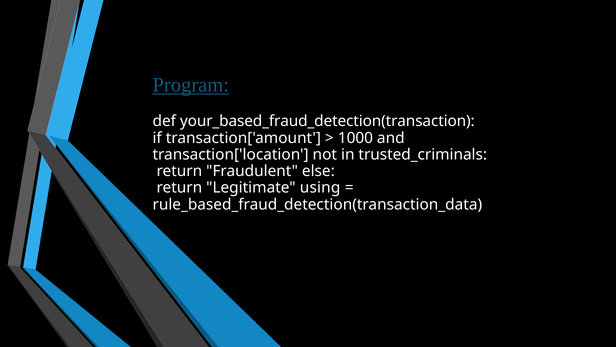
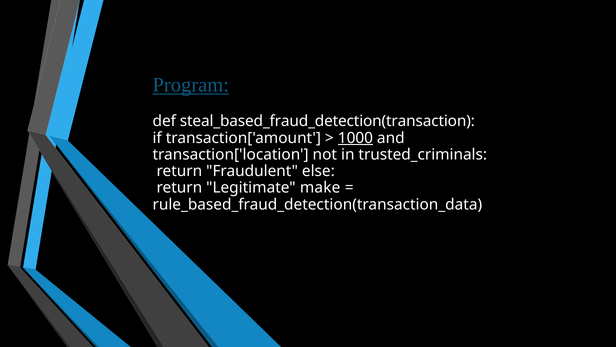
your_based_fraud_detection(transaction: your_based_fraud_detection(transaction -> steal_based_fraud_detection(transaction (327, 121)
1000 underline: none -> present (355, 138)
using: using -> make (320, 188)
